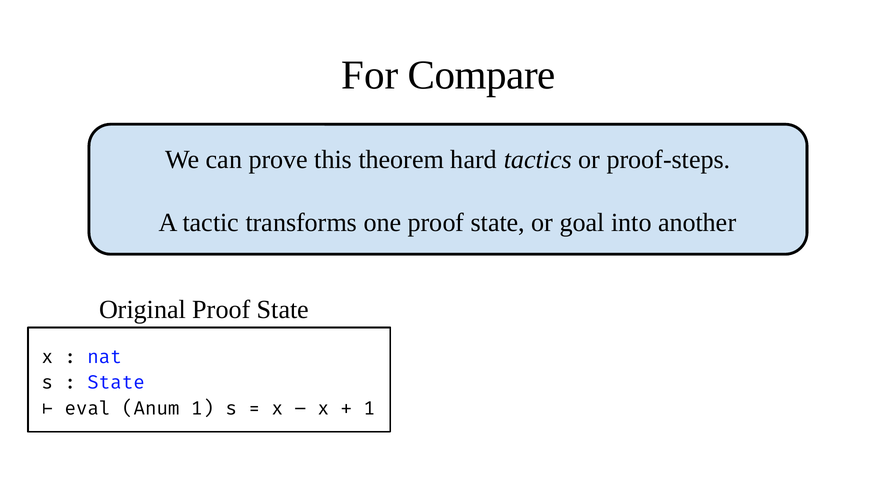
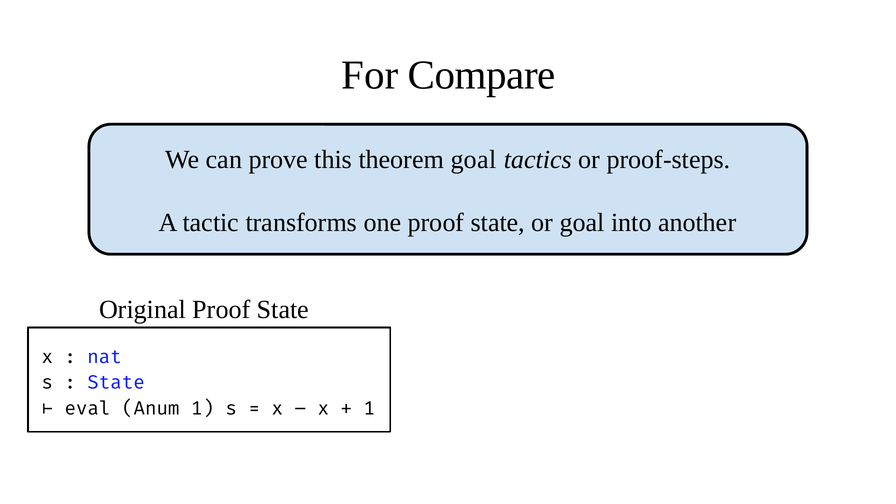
theorem hard: hard -> goal (474, 160)
